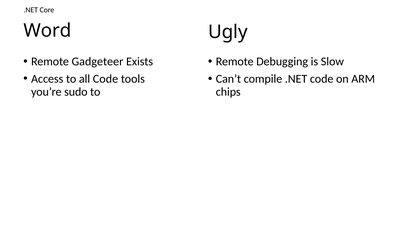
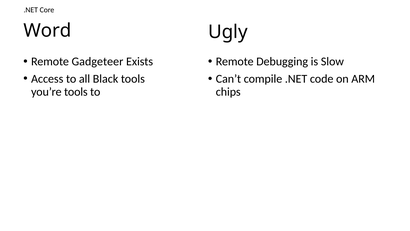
all Code: Code -> Black (106, 79)
you’re sudo: sudo -> tools (76, 92)
